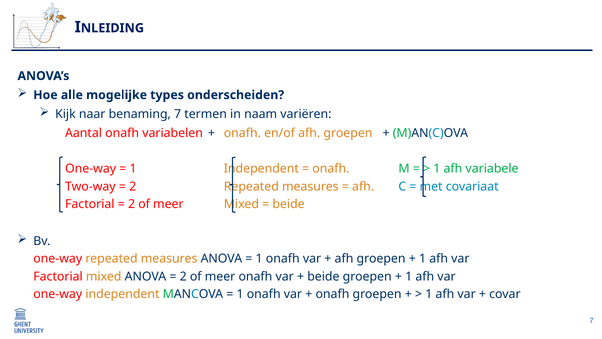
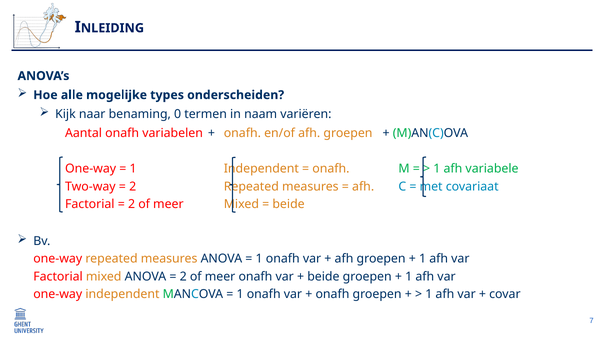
benaming 7: 7 -> 0 (178, 114)
